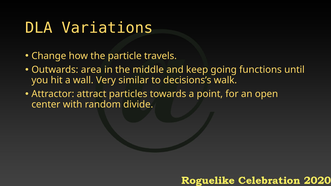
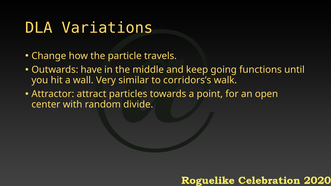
area: area -> have (91, 70)
decisions’s: decisions’s -> corridors’s (187, 80)
